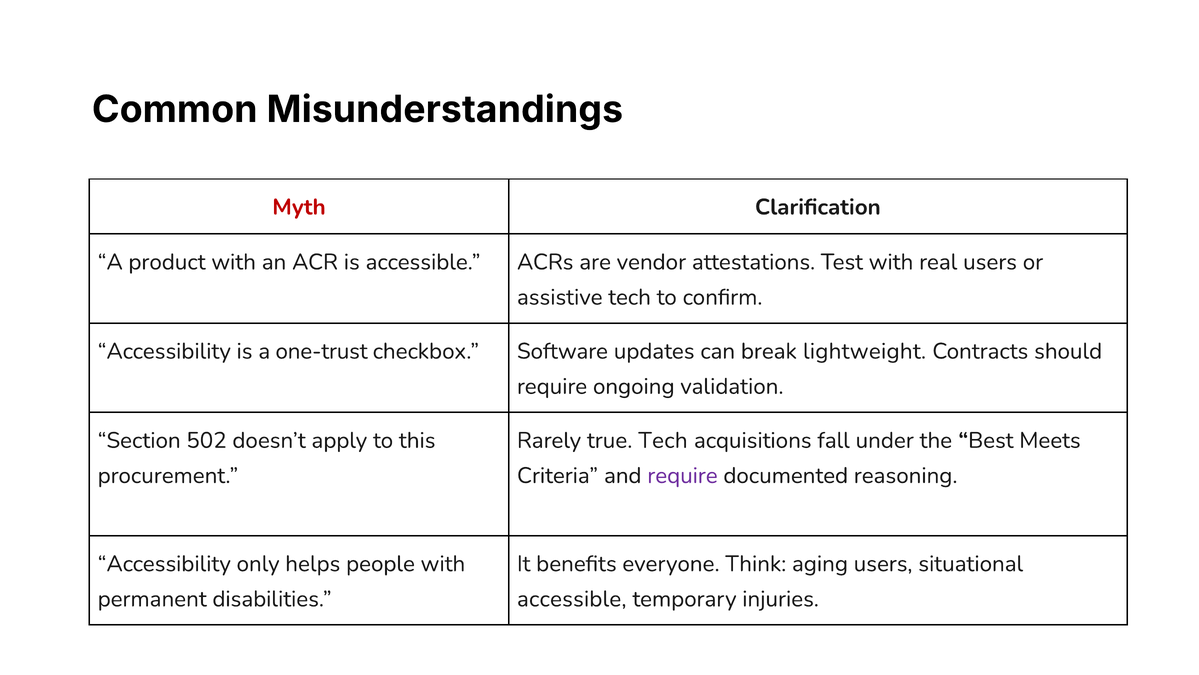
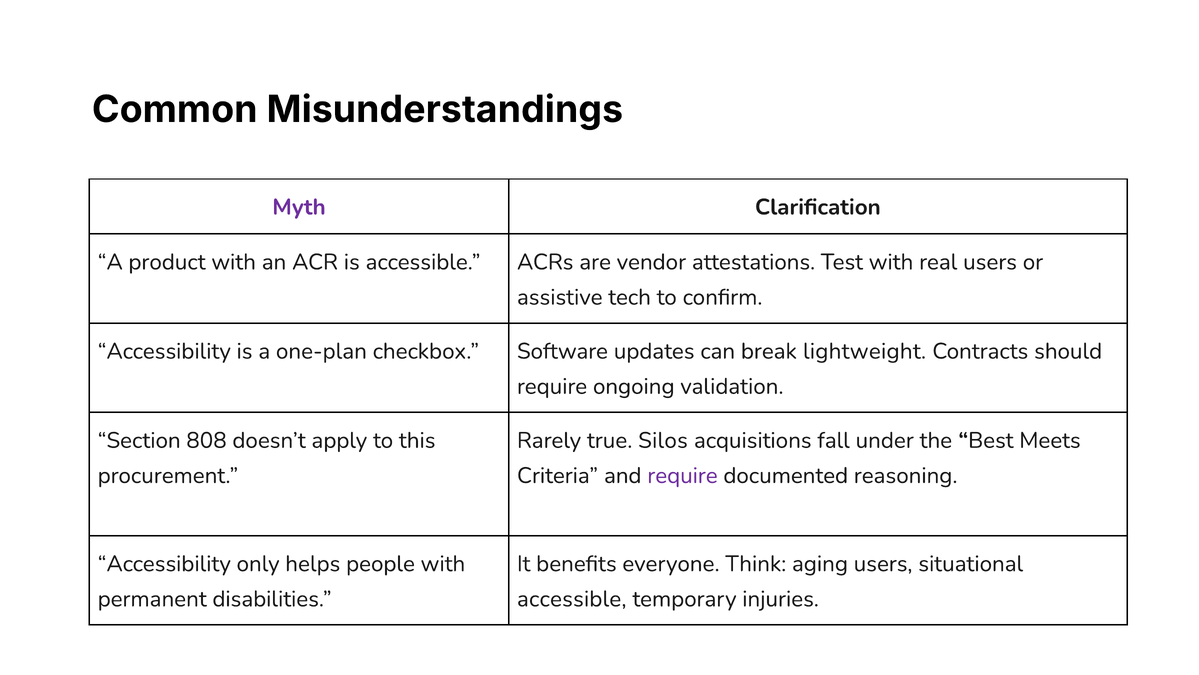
Myth colour: red -> purple (299, 207)
one-trust: one-trust -> one-plan (321, 351)
502: 502 -> 808 (206, 440)
true Tech: Tech -> Silos (663, 440)
